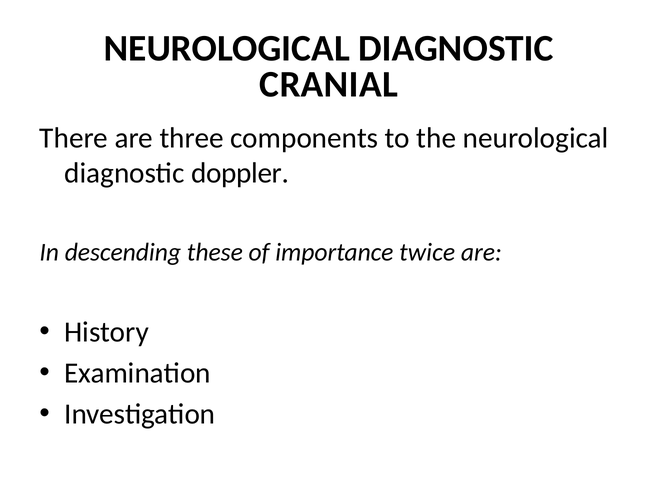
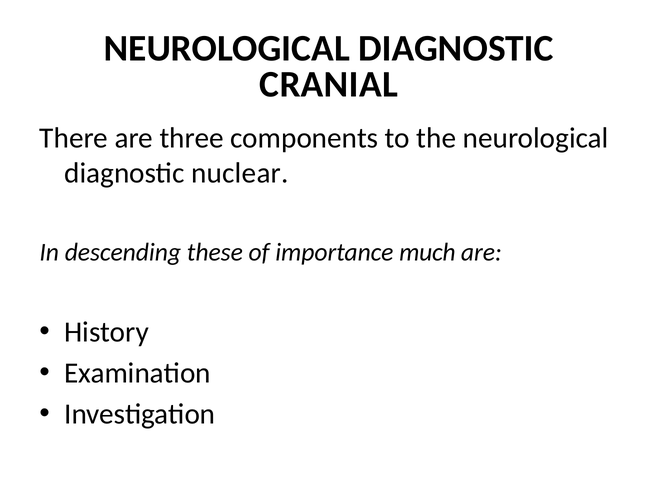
doppler: doppler -> nuclear (240, 173)
twice: twice -> much (427, 252)
